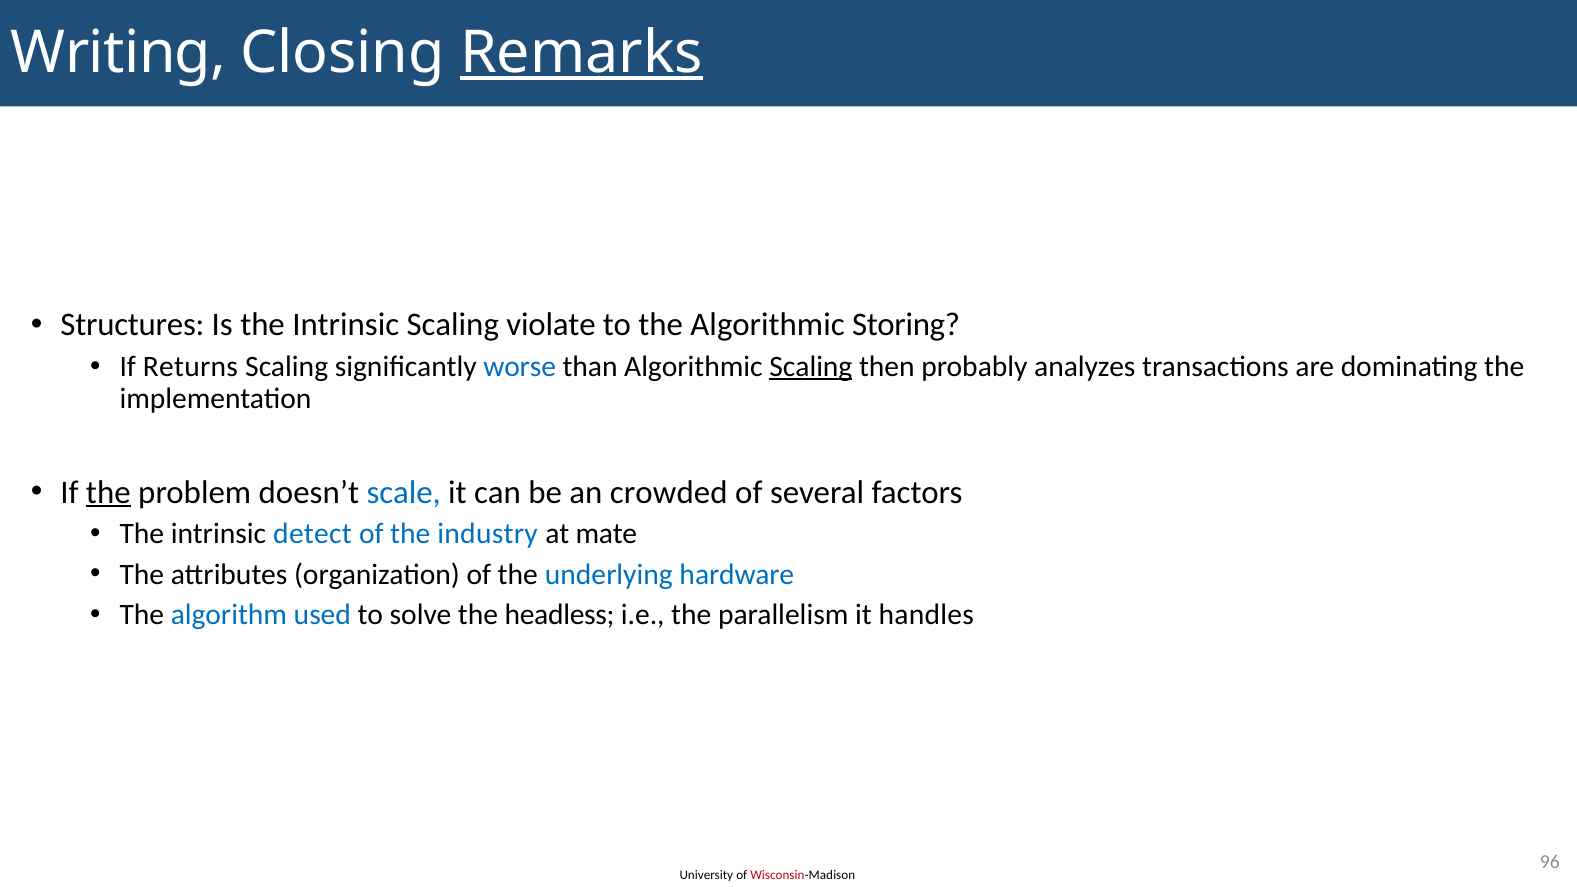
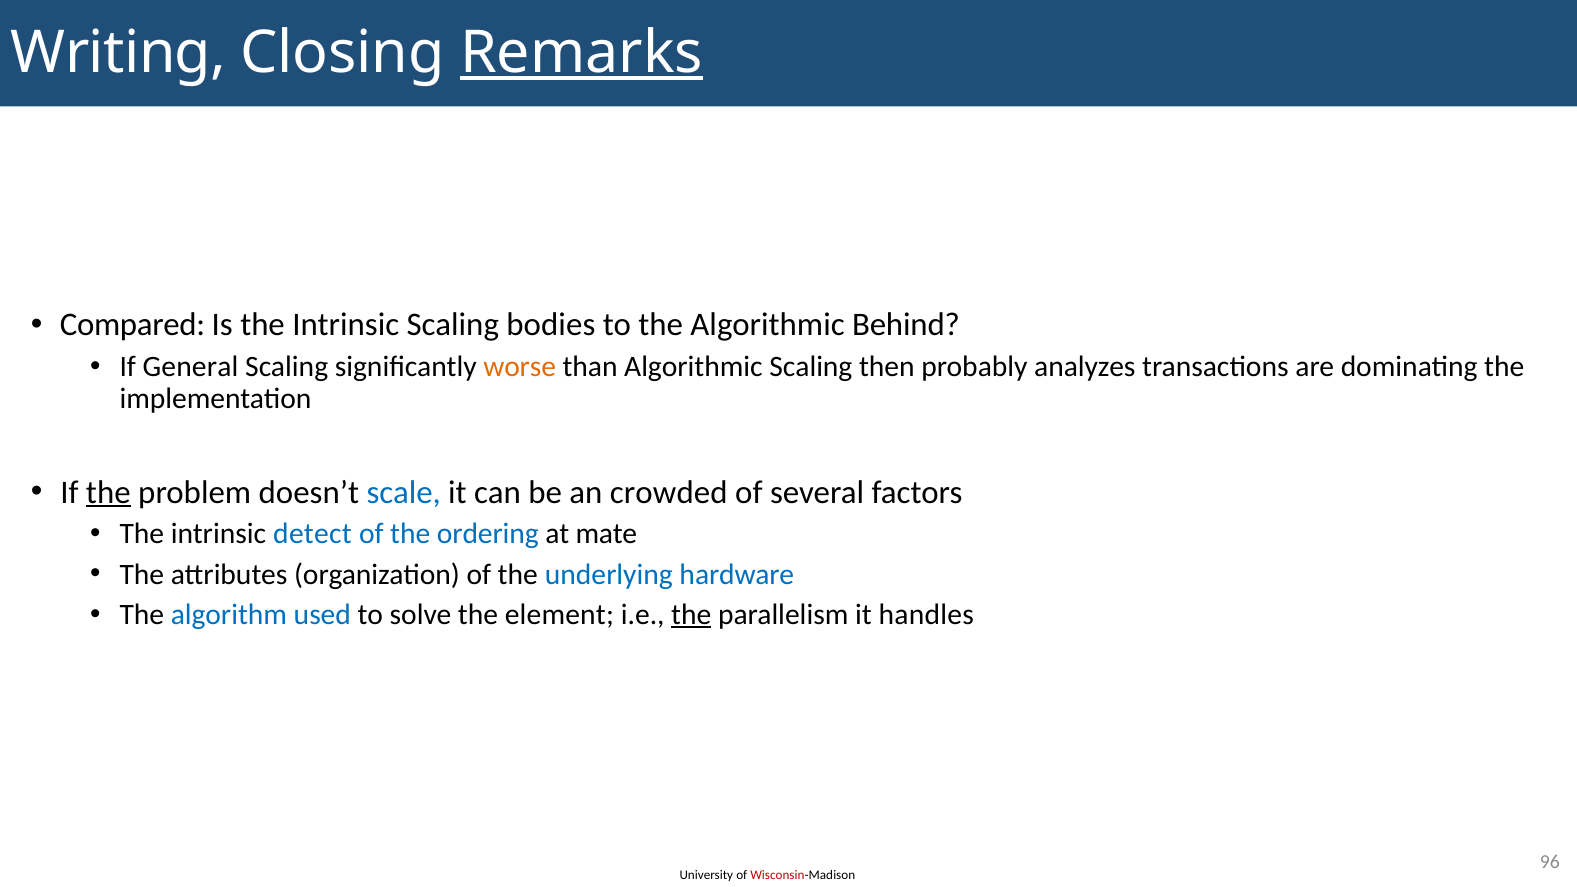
Structures: Structures -> Compared (132, 325)
violate: violate -> bodies (551, 325)
Storing: Storing -> Behind (906, 325)
Returns: Returns -> General (190, 367)
worse colour: blue -> orange (520, 367)
Scaling underline: present -> none (811, 367)
industry: industry -> ordering (488, 534)
headless: headless -> element (559, 615)
the underline: none -> present (691, 615)
